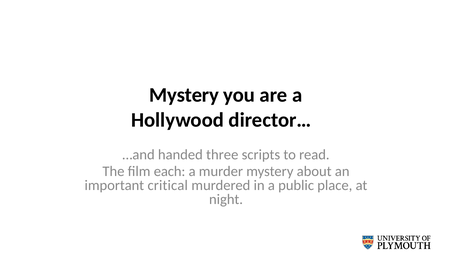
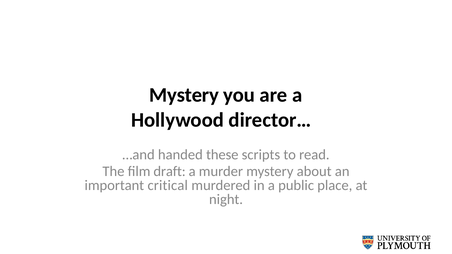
three: three -> these (222, 155)
each: each -> draft (170, 171)
